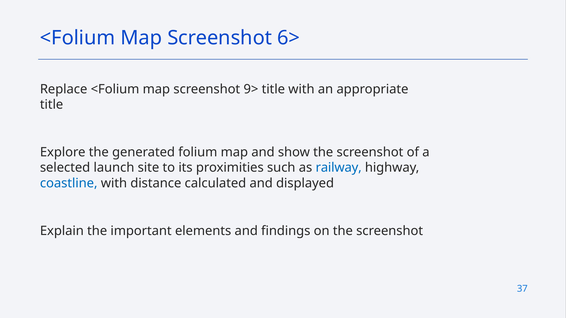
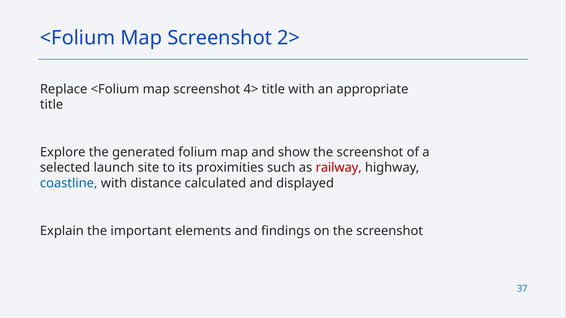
6>: 6> -> 2> (289, 38)
9>: 9> -> 4> (251, 89)
railway colour: blue -> red (339, 168)
